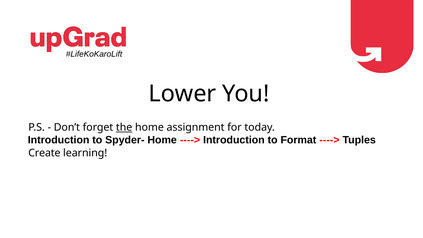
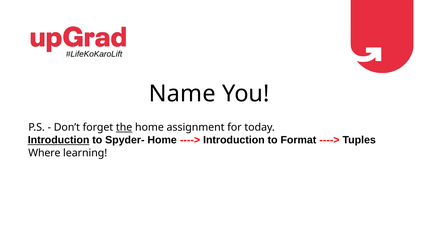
Lower: Lower -> Name (182, 94)
Introduction underline: none -> present (59, 140)
Create: Create -> Where (44, 153)
